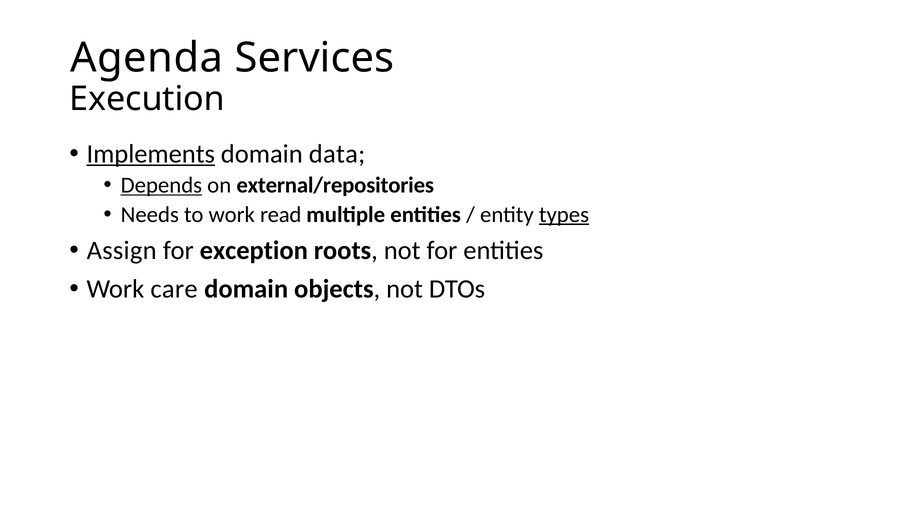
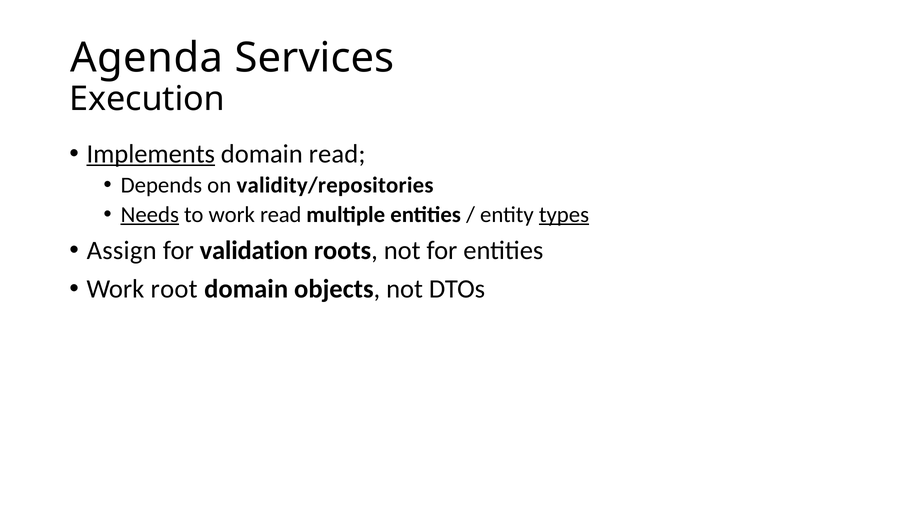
domain data: data -> read (337, 154)
Depends underline: present -> none (161, 185)
external/repositories: external/repositories -> validity/repositories (335, 185)
Needs underline: none -> present (150, 215)
exception: exception -> validation (254, 251)
care: care -> root (174, 289)
